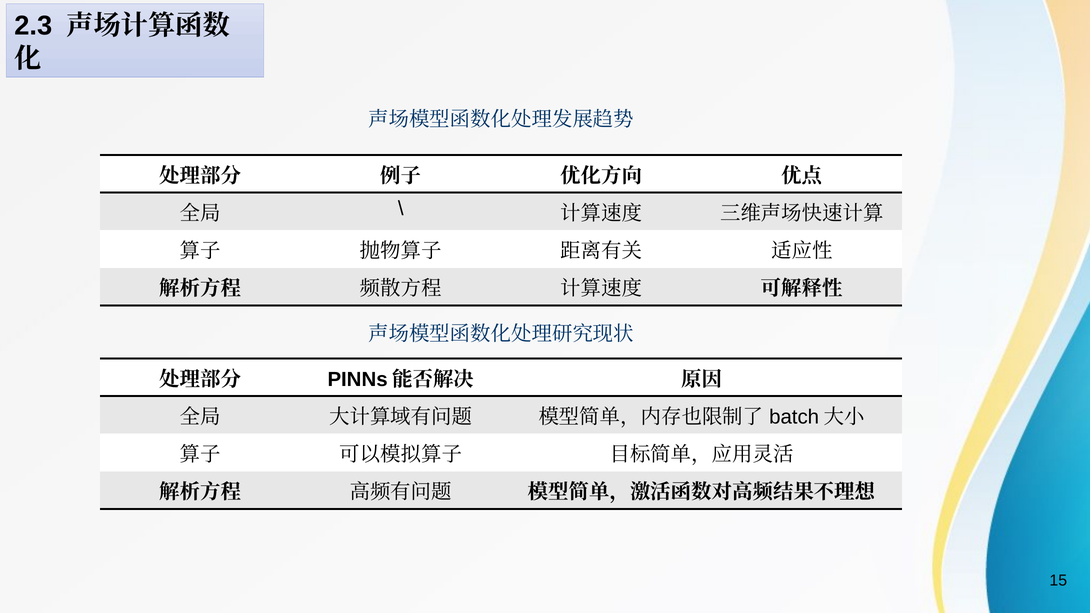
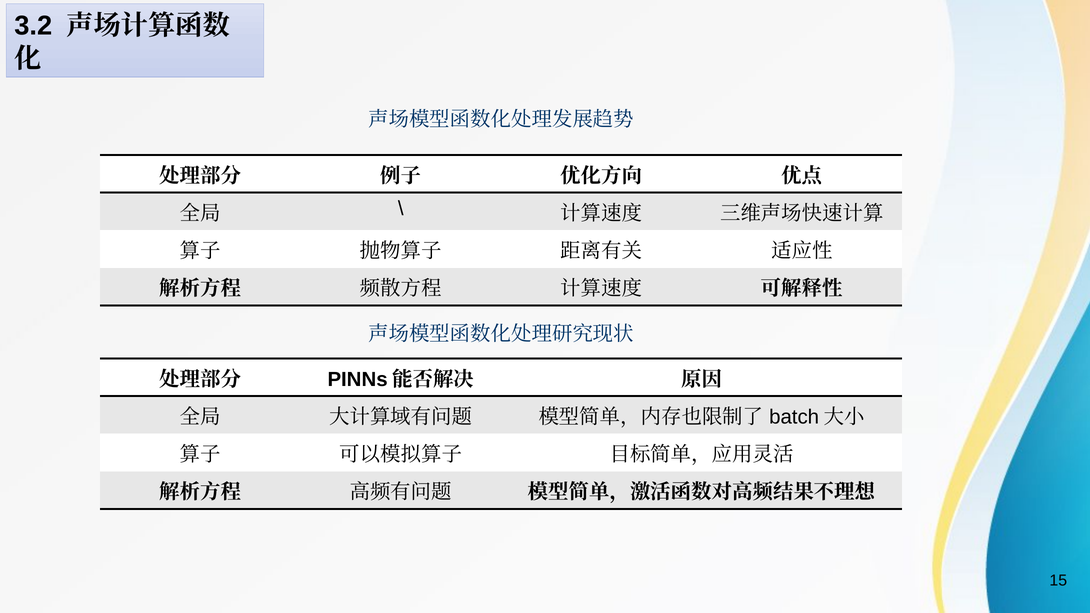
2.3: 2.3 -> 3.2 (33, 26)
